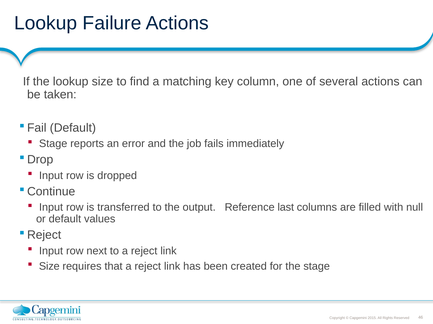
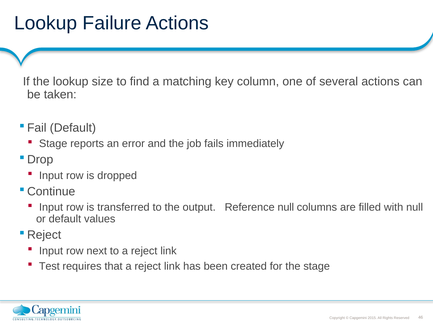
Reference last: last -> null (286, 208)
Size: Size -> Test (49, 267)
